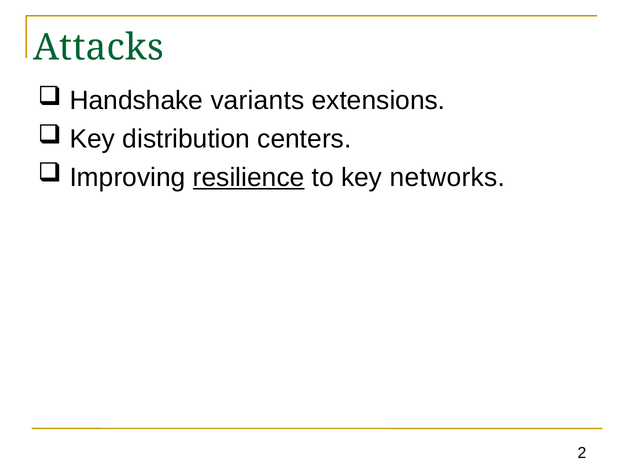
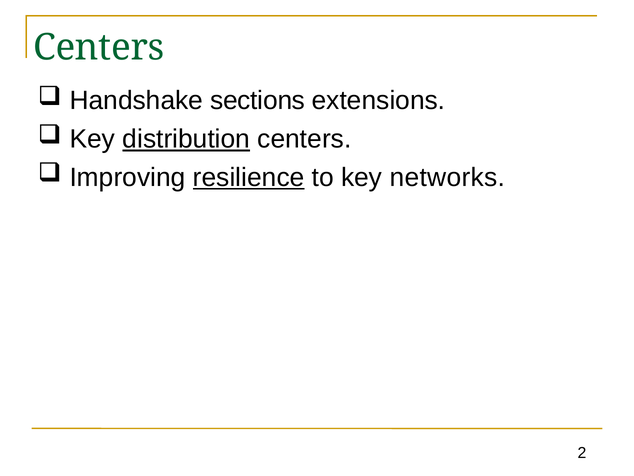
Attacks: Attacks -> Centers (99, 47)
variants: variants -> sections (258, 101)
distribution underline: none -> present (186, 139)
